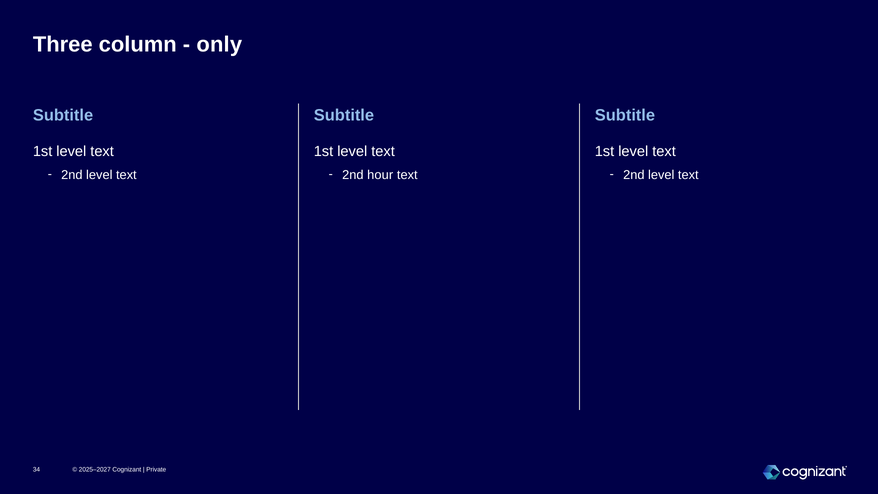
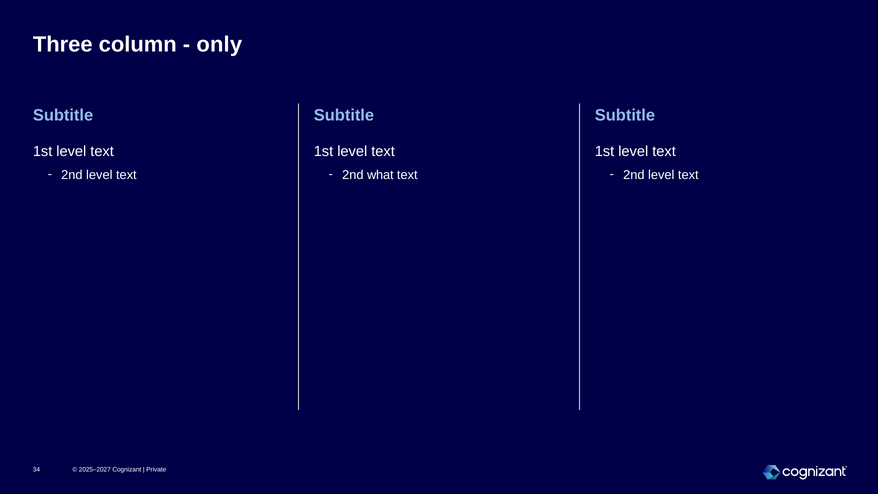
hour: hour -> what (380, 175)
